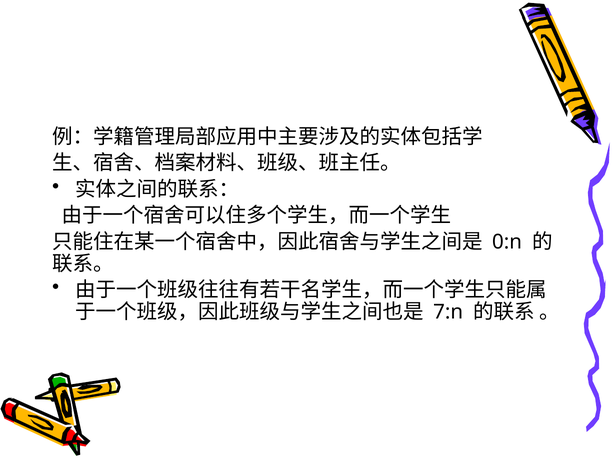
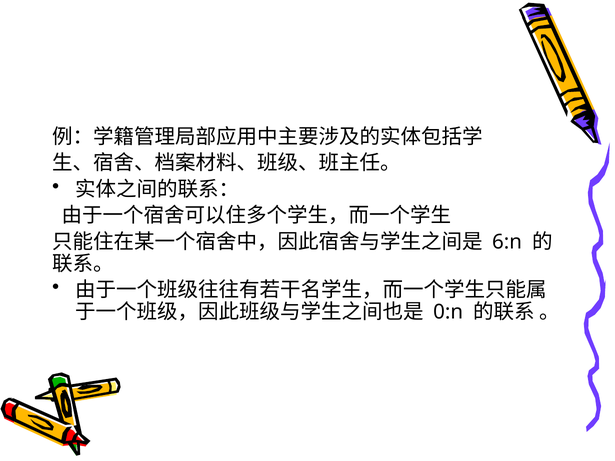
0:n: 0:n -> 6:n (507, 242)
7:n: 7:n -> 0:n (448, 312)
